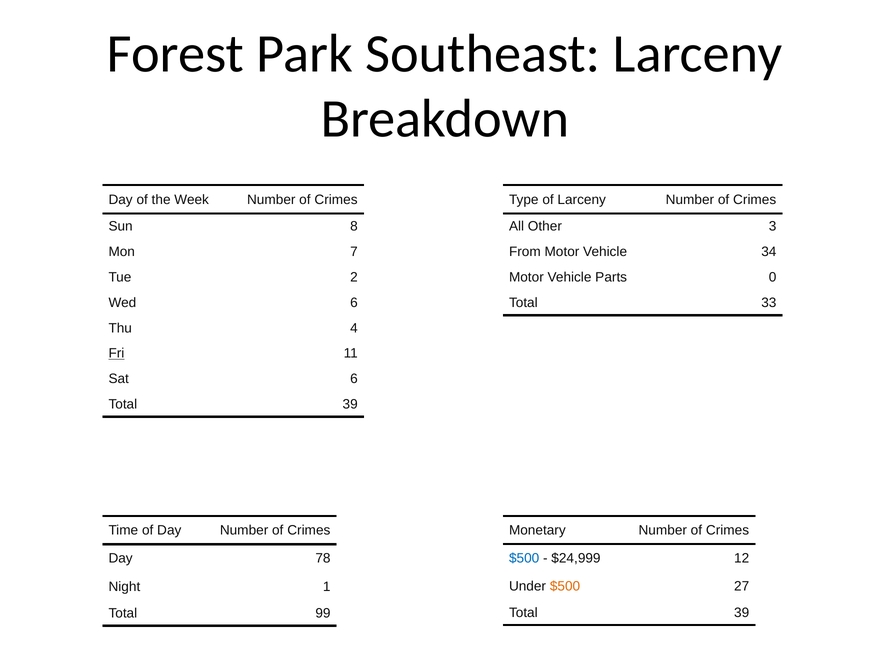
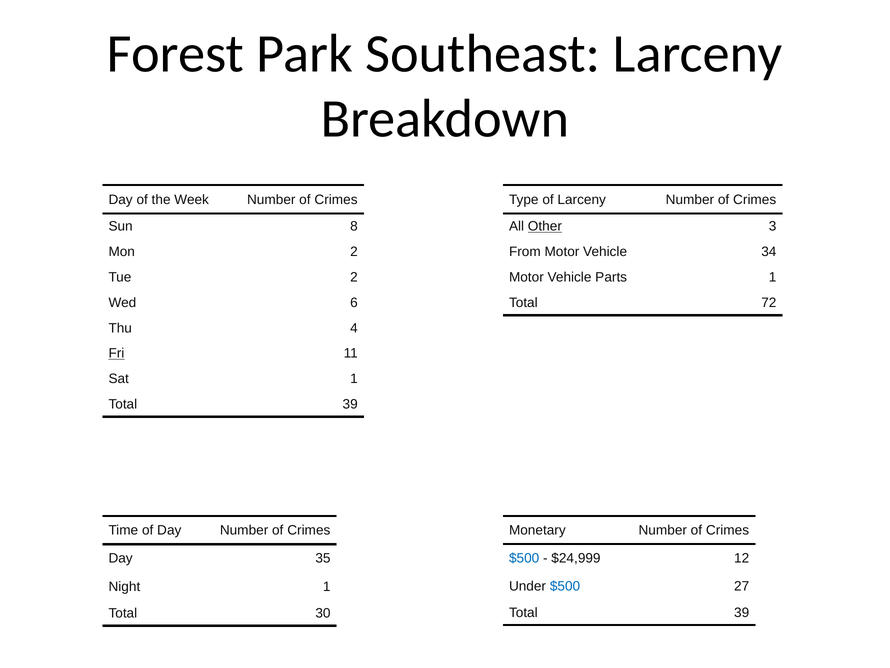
Other underline: none -> present (545, 226)
Mon 7: 7 -> 2 (354, 252)
Parts 0: 0 -> 1 (773, 277)
33: 33 -> 72 (769, 302)
Sat 6: 6 -> 1 (354, 379)
78: 78 -> 35 (323, 558)
$500 colour: orange -> blue (565, 586)
99: 99 -> 30 (323, 613)
